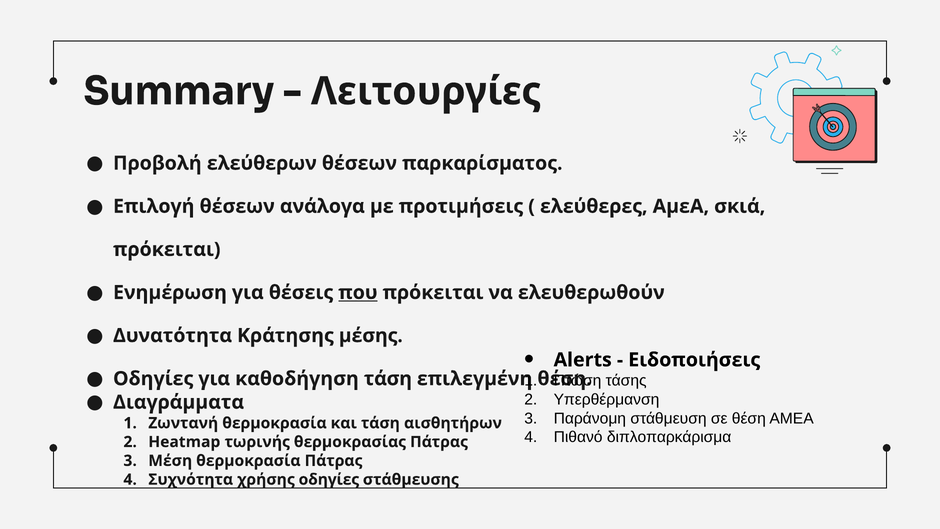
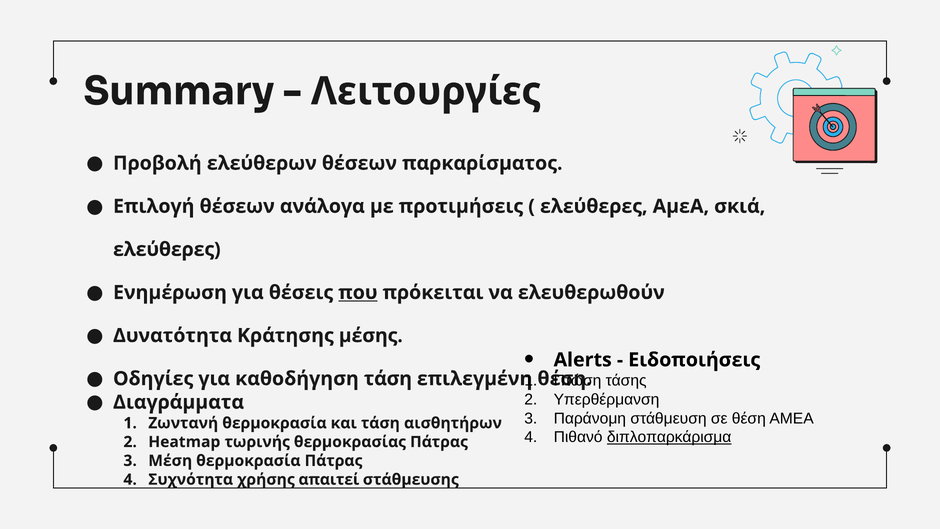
πρόκειται: πρόκειται -> ελεύθερες (167, 249)
διπλοπαρκάρισμα underline: none -> present (669, 437)
χρήσης οδηγίες: οδηγίες -> απαιτεί (329, 479)
